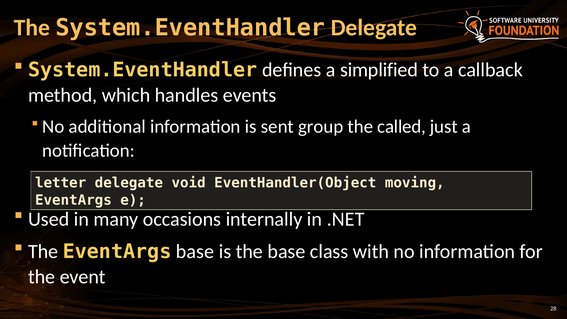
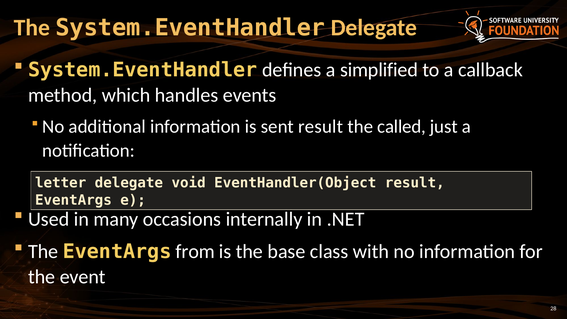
sent group: group -> result (321, 127)
EventHandler(Object moving: moving -> result (415, 183)
EventArgs base: base -> from (195, 251)
